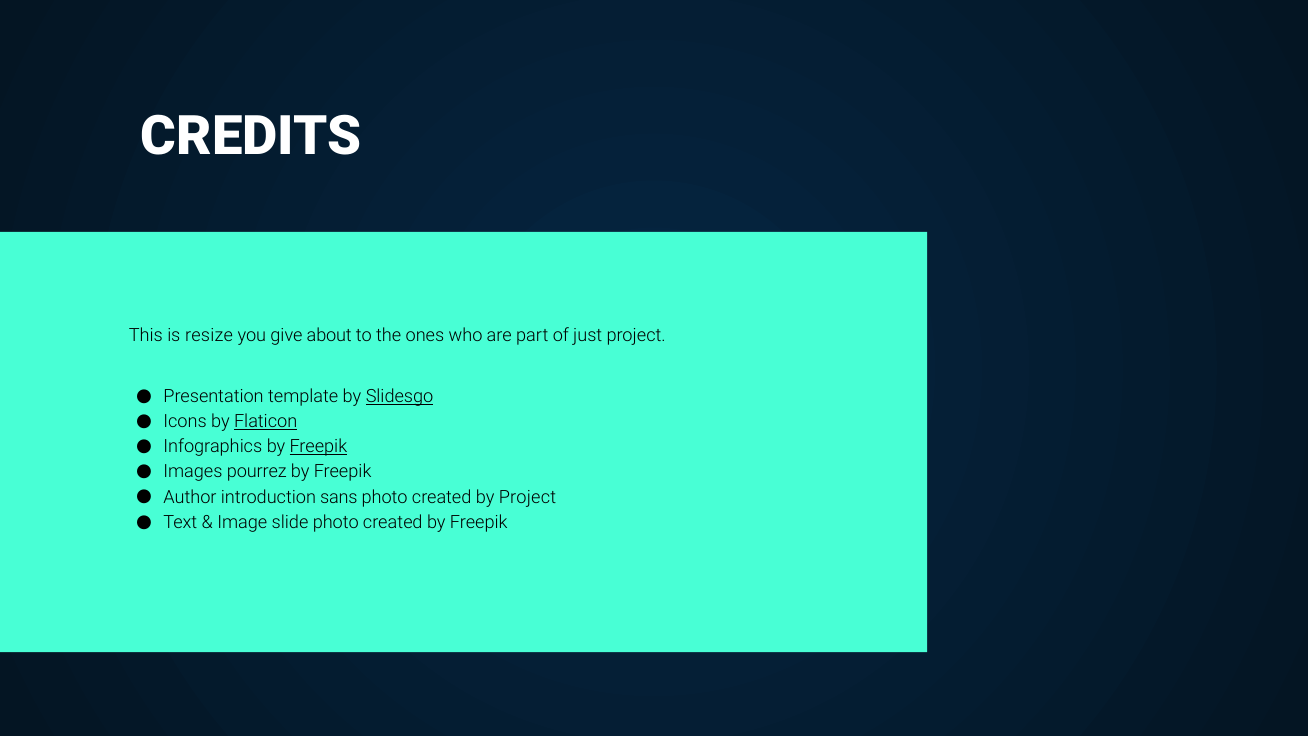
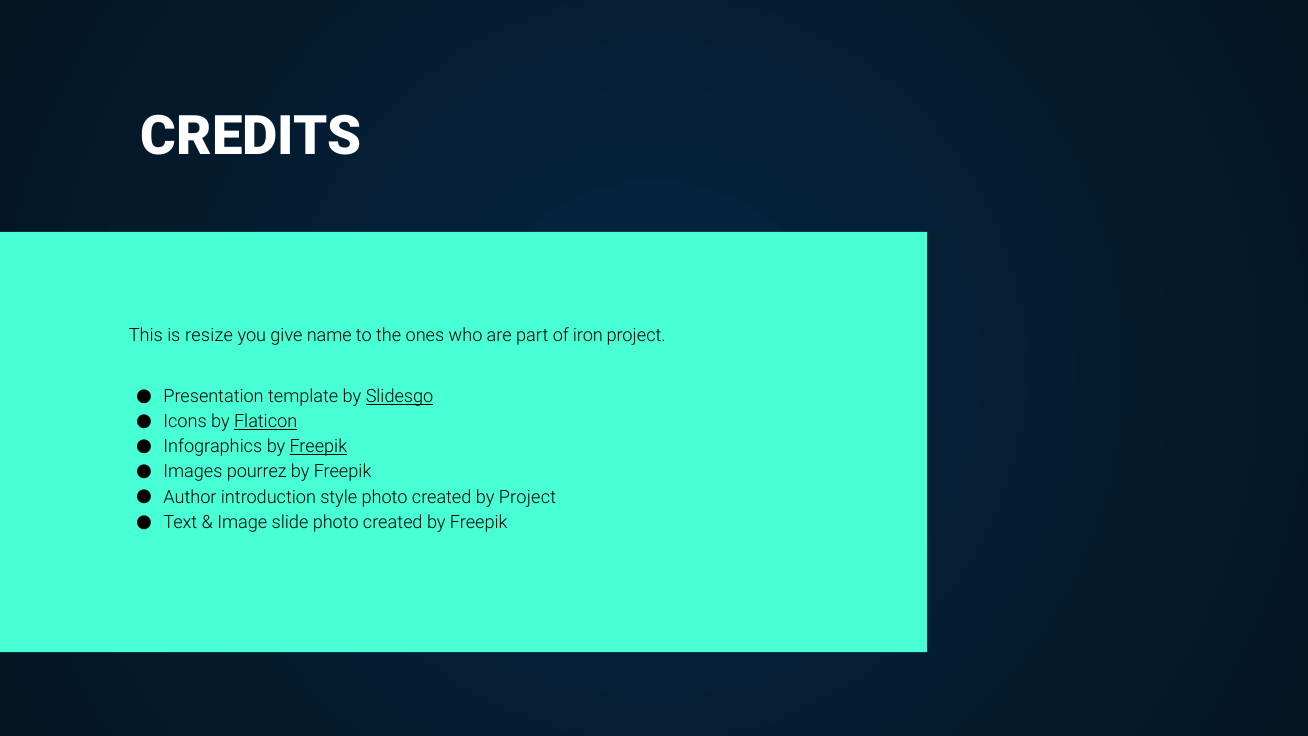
about: about -> name (329, 336)
just: just -> iron (588, 336)
sans: sans -> style (339, 497)
